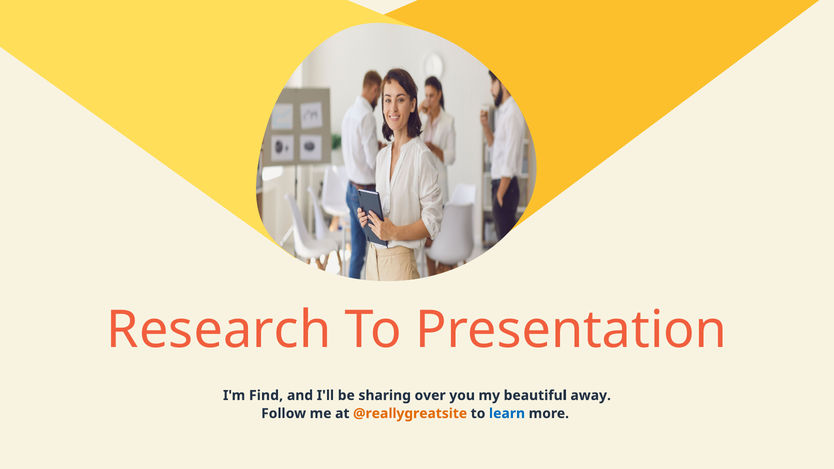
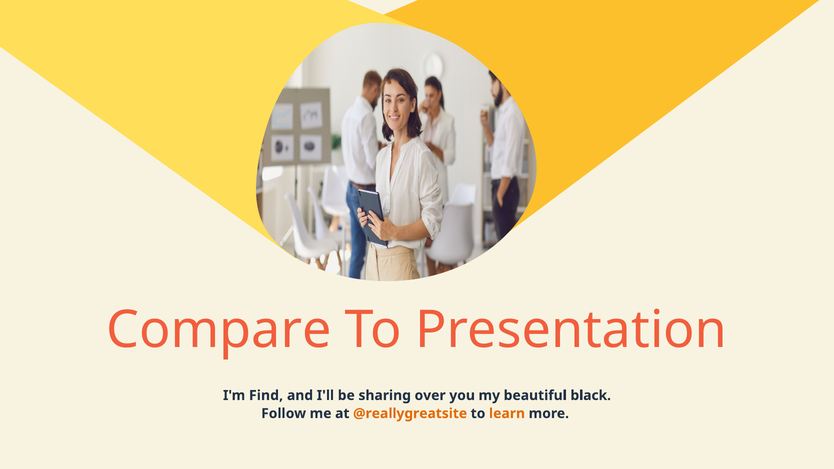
Research: Research -> Compare (219, 330)
away: away -> black (591, 396)
learn colour: blue -> orange (507, 414)
